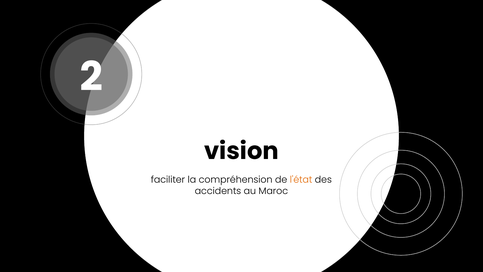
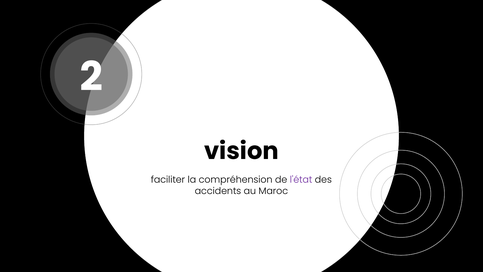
l'état colour: orange -> purple (301, 180)
